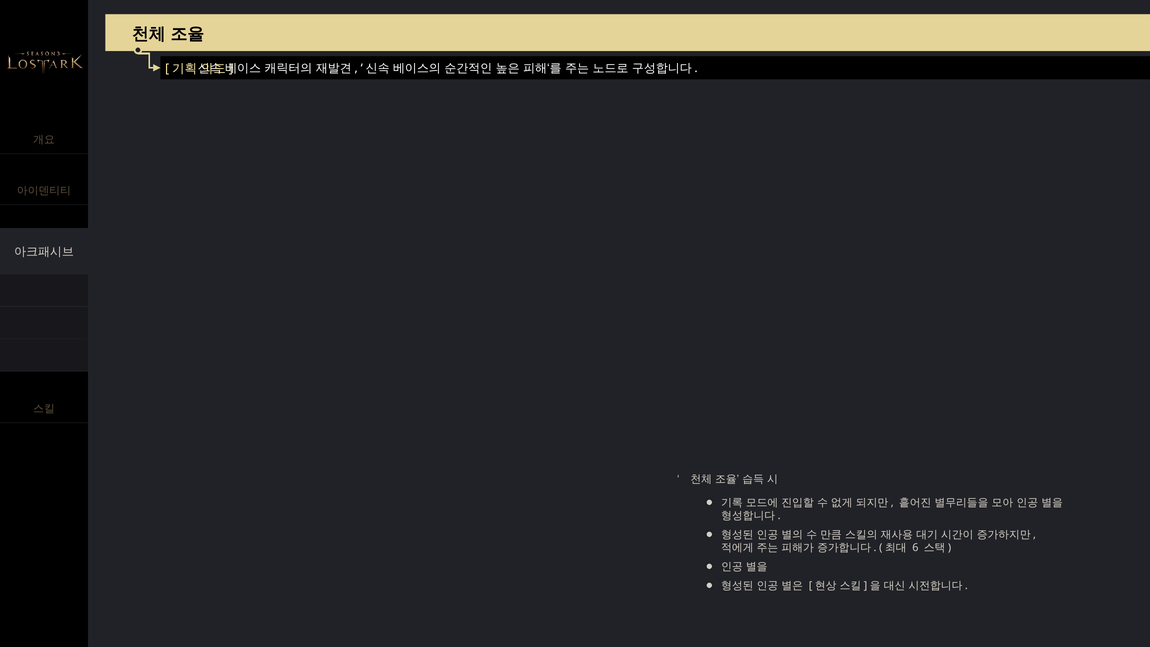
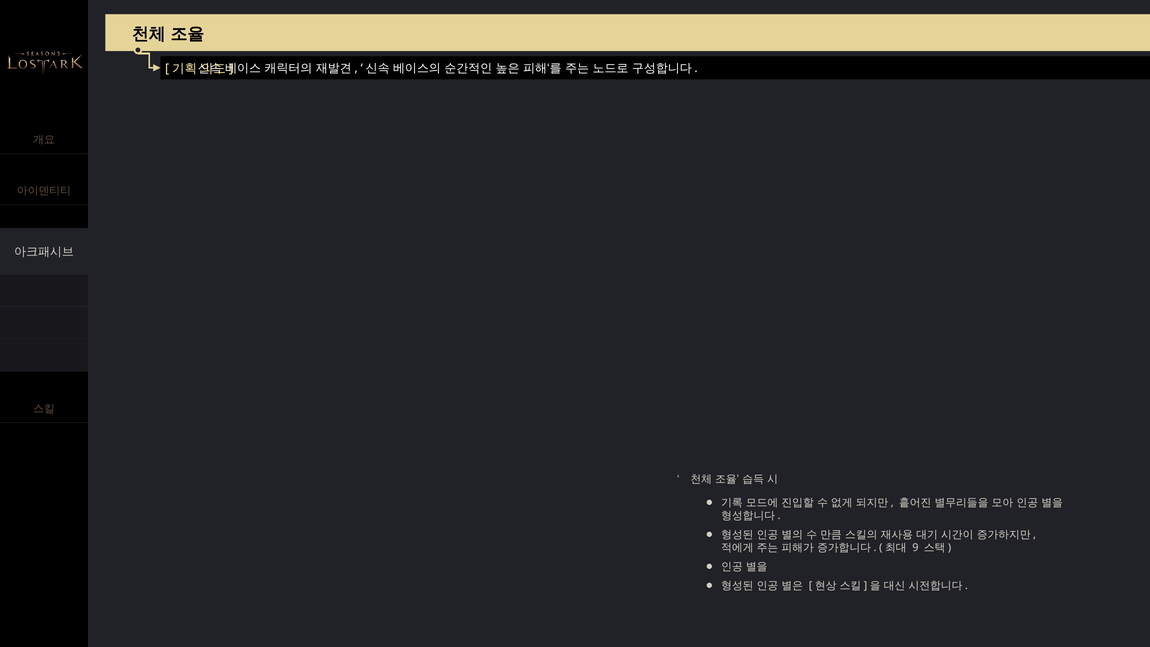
6: 6 -> 9 (915, 548)
